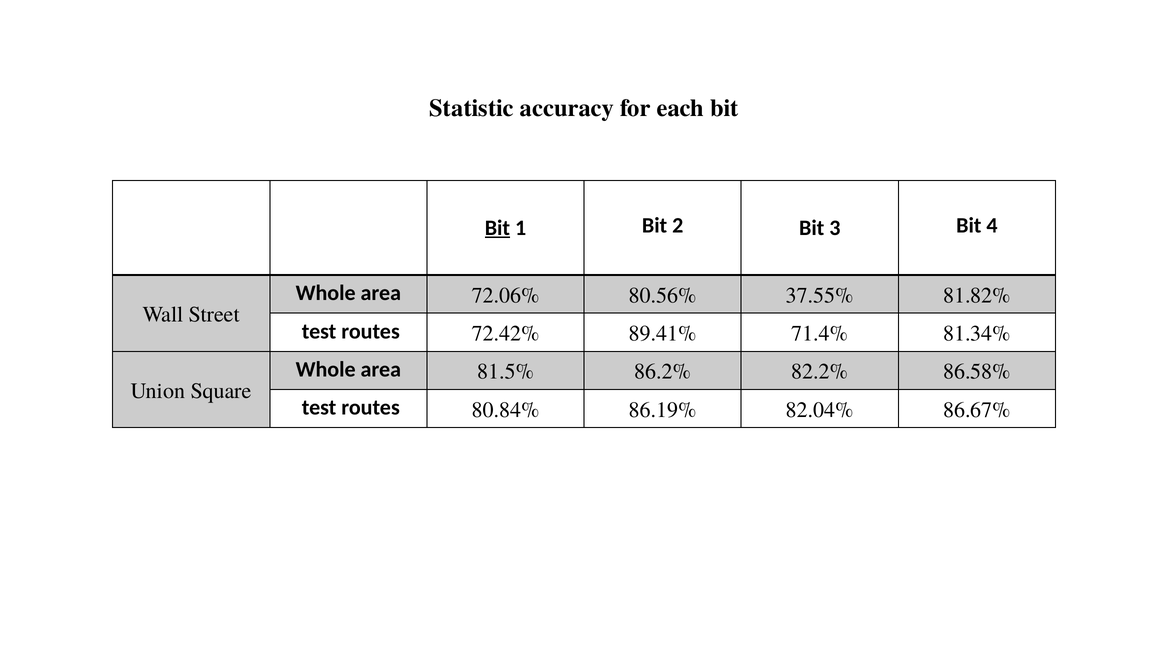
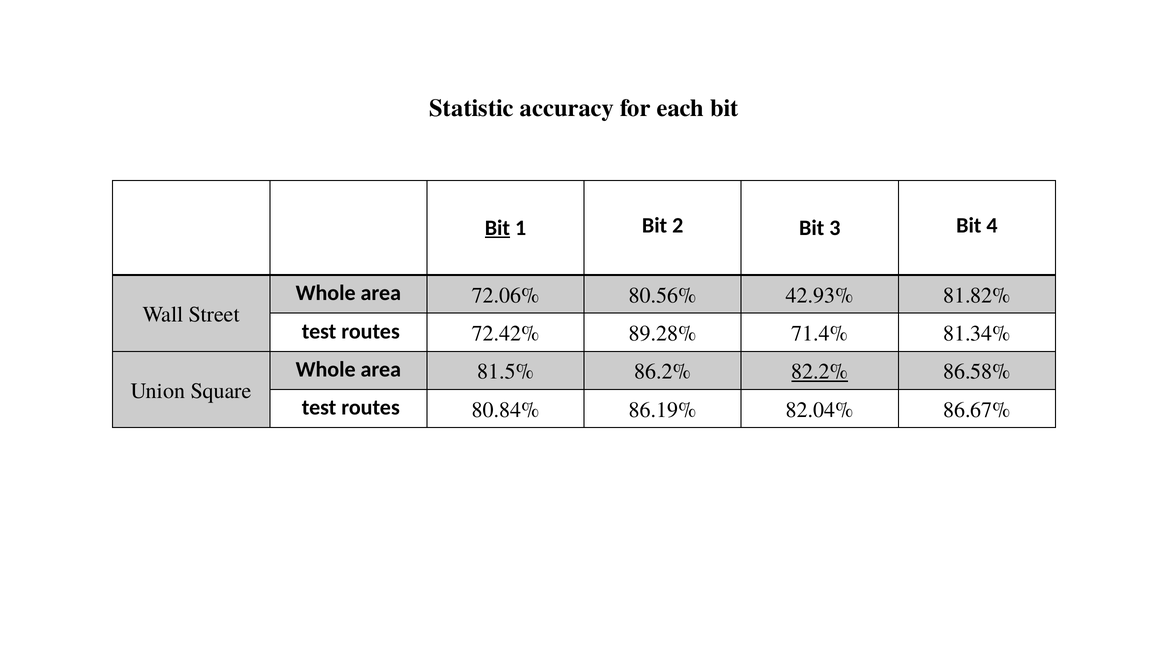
37.55%: 37.55% -> 42.93% (820, 295)
89.41%: 89.41% -> 89.28% (663, 334)
82.2% underline: none -> present (820, 372)
